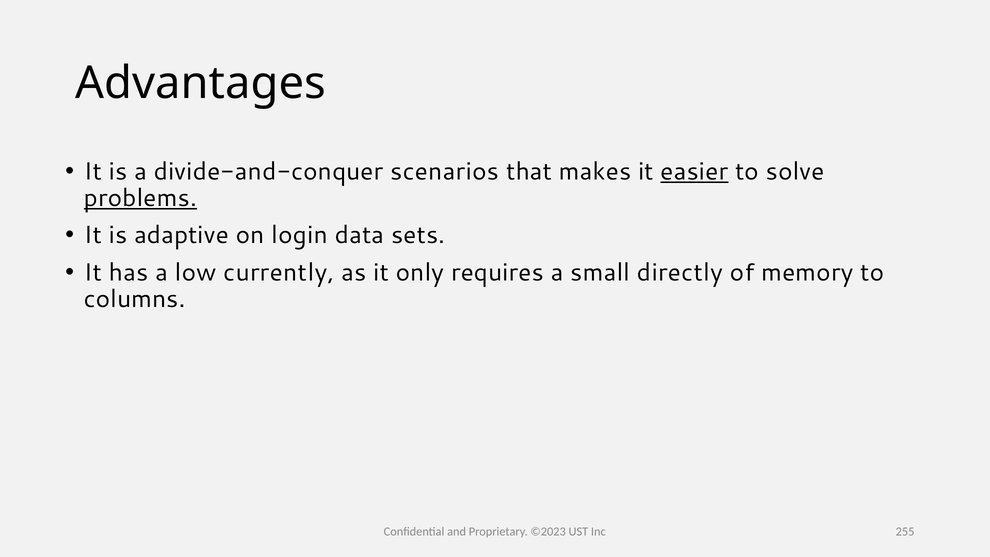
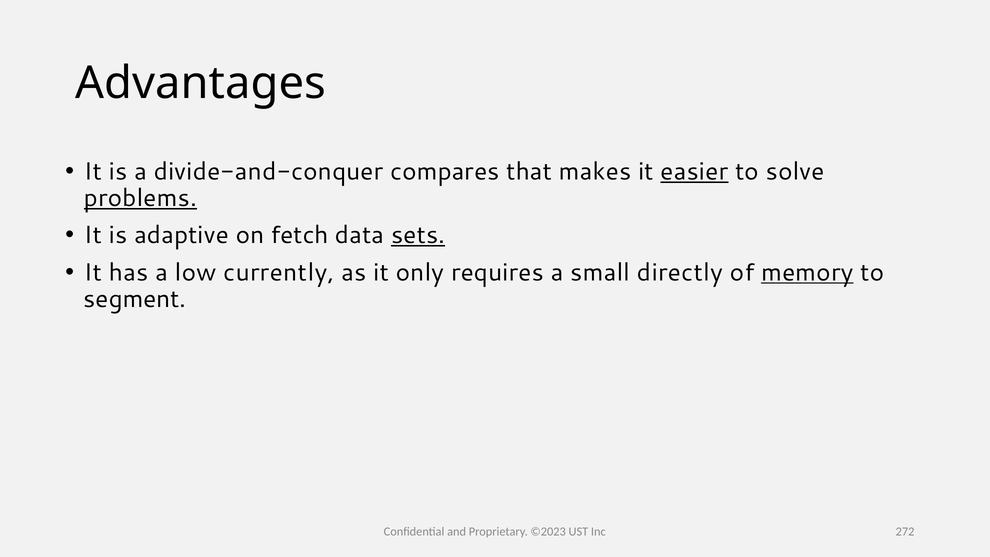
scenarios: scenarios -> compares (445, 171)
login: login -> fetch (300, 235)
sets underline: none -> present (418, 235)
memory underline: none -> present (807, 272)
columns: columns -> segment (135, 299)
255: 255 -> 272 (905, 532)
